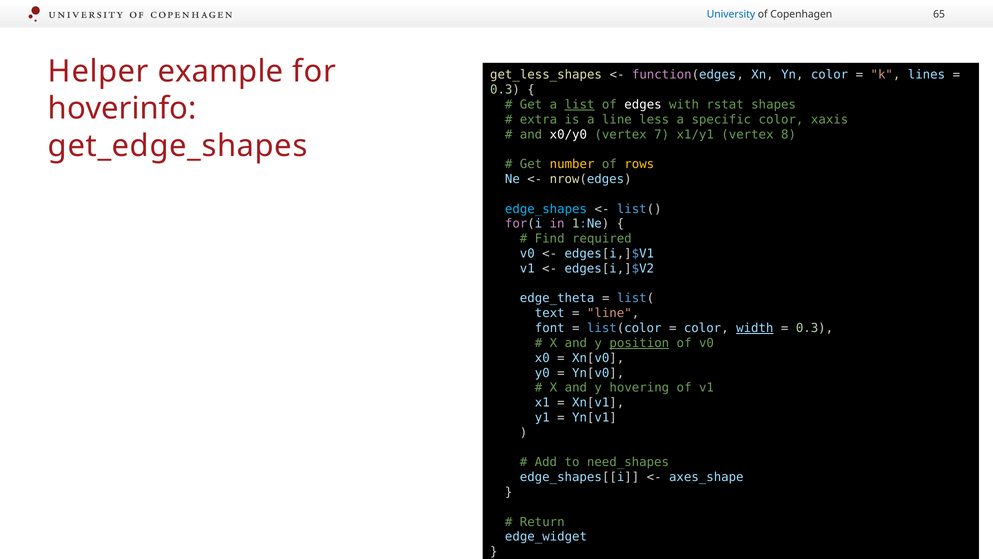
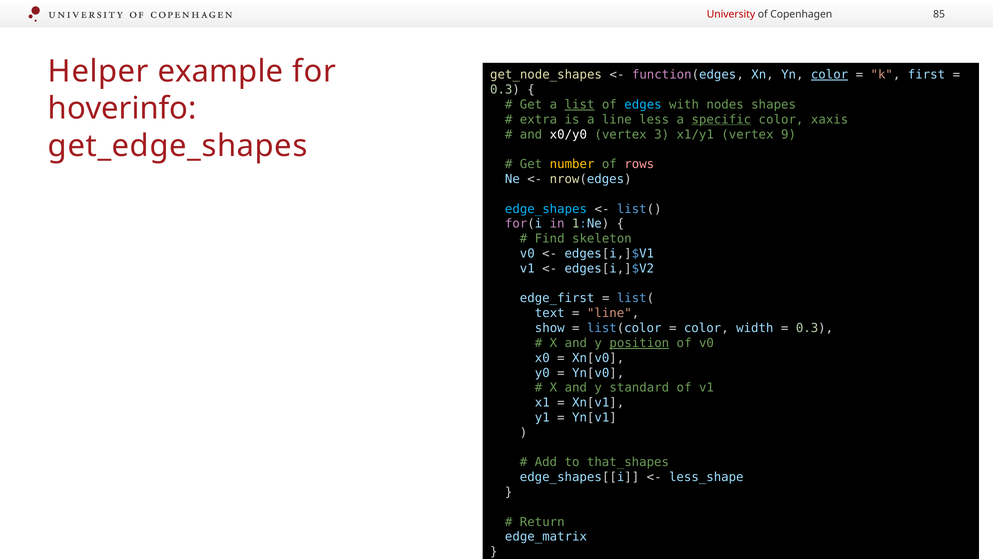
University colour: blue -> red (731, 14)
65: 65 -> 85 (939, 14)
get_less_shapes: get_less_shapes -> get_node_shapes (546, 75)
color underline: none -> present (830, 75)
lines: lines -> first (926, 75)
edges colour: white -> light blue (643, 105)
rstat: rstat -> nodes (725, 105)
specific underline: none -> present (721, 119)
7: 7 -> 3 (662, 134)
8: 8 -> 9 (789, 134)
rows colour: yellow -> pink (639, 164)
required: required -> skeleton (602, 239)
edge_theta: edge_theta -> edge_first (557, 298)
font: font -> show (550, 328)
width underline: present -> none (755, 328)
hovering: hovering -> standard (639, 388)
need_shapes: need_shapes -> that_shapes (628, 462)
axes_shape: axes_shape -> less_shape (706, 477)
edge_widget: edge_widget -> edge_matrix (546, 536)
